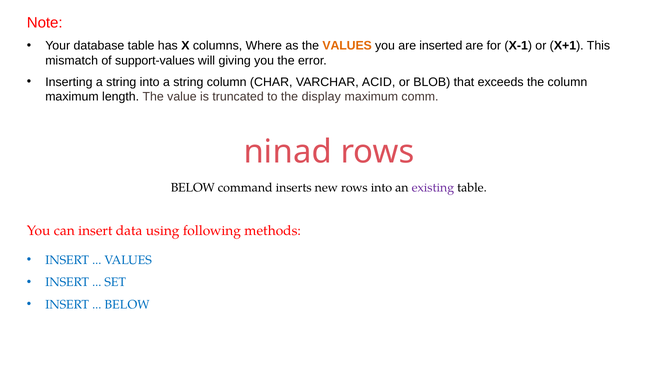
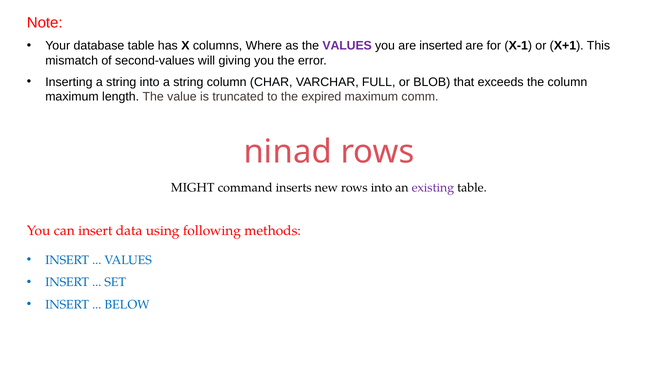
VALUES colour: orange -> purple (347, 46)
support-values: support-values -> second-values (155, 61)
ACID: ACID -> FULL (379, 82)
display: display -> expired (321, 97)
BELOW: BELOW -> MIGHT (193, 188)
